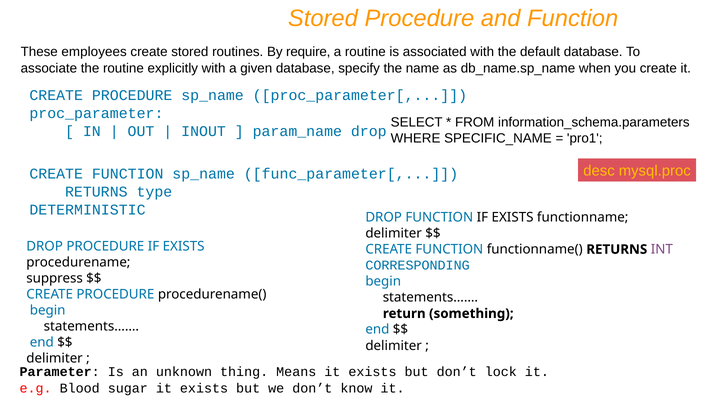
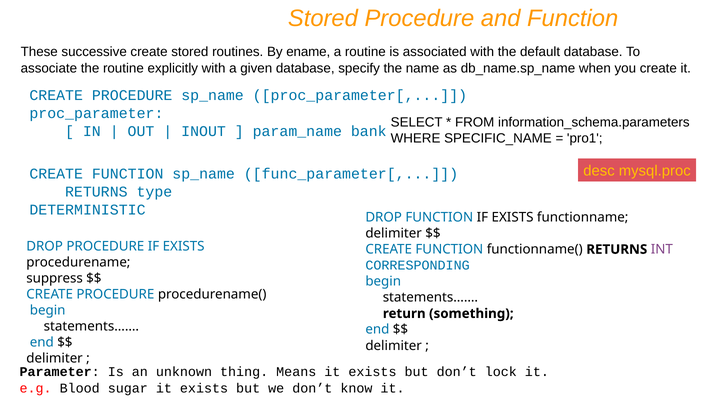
employees: employees -> successive (94, 52)
require: require -> ename (308, 52)
param_name drop: drop -> bank (369, 131)
